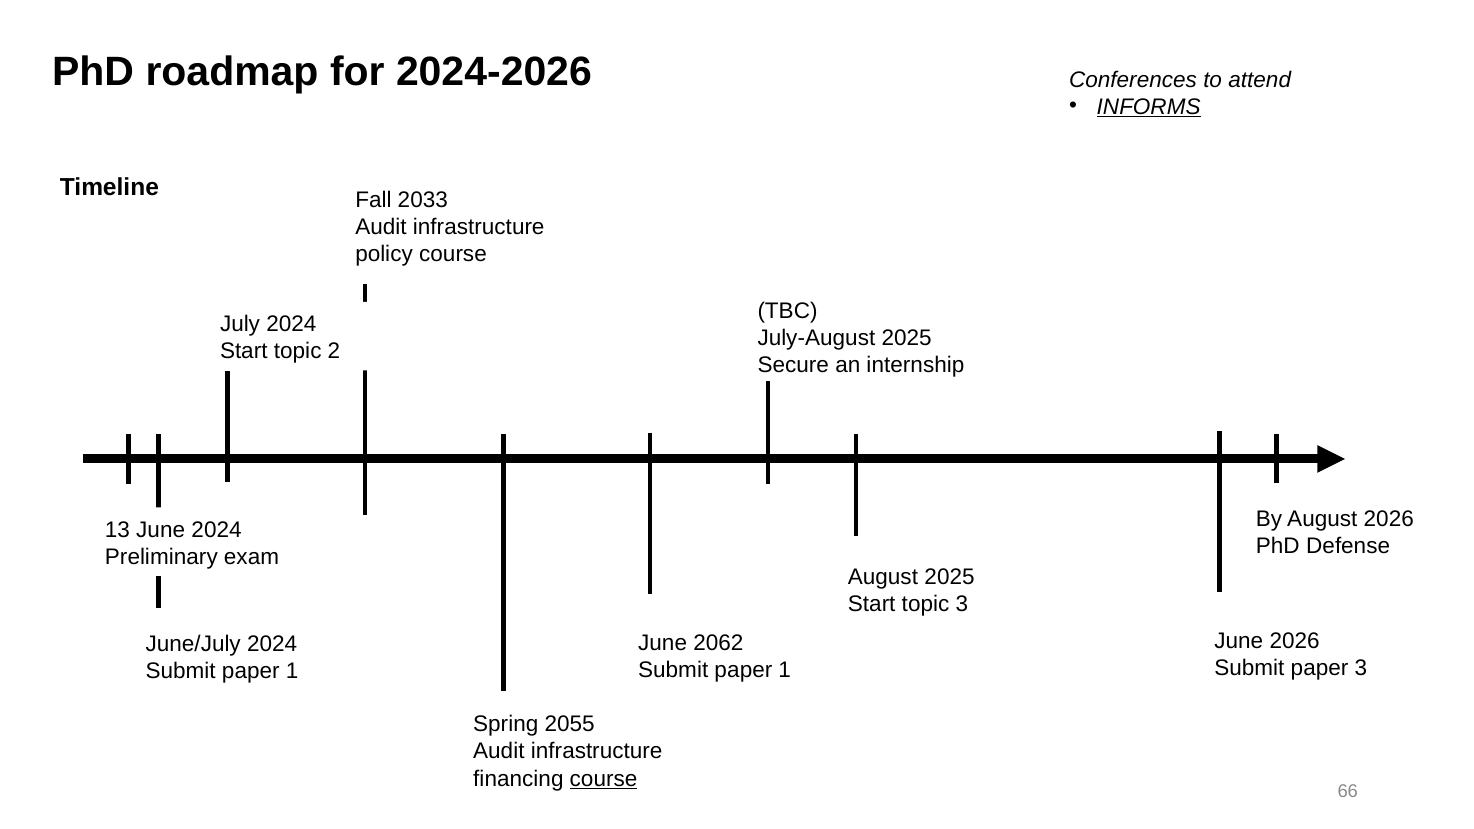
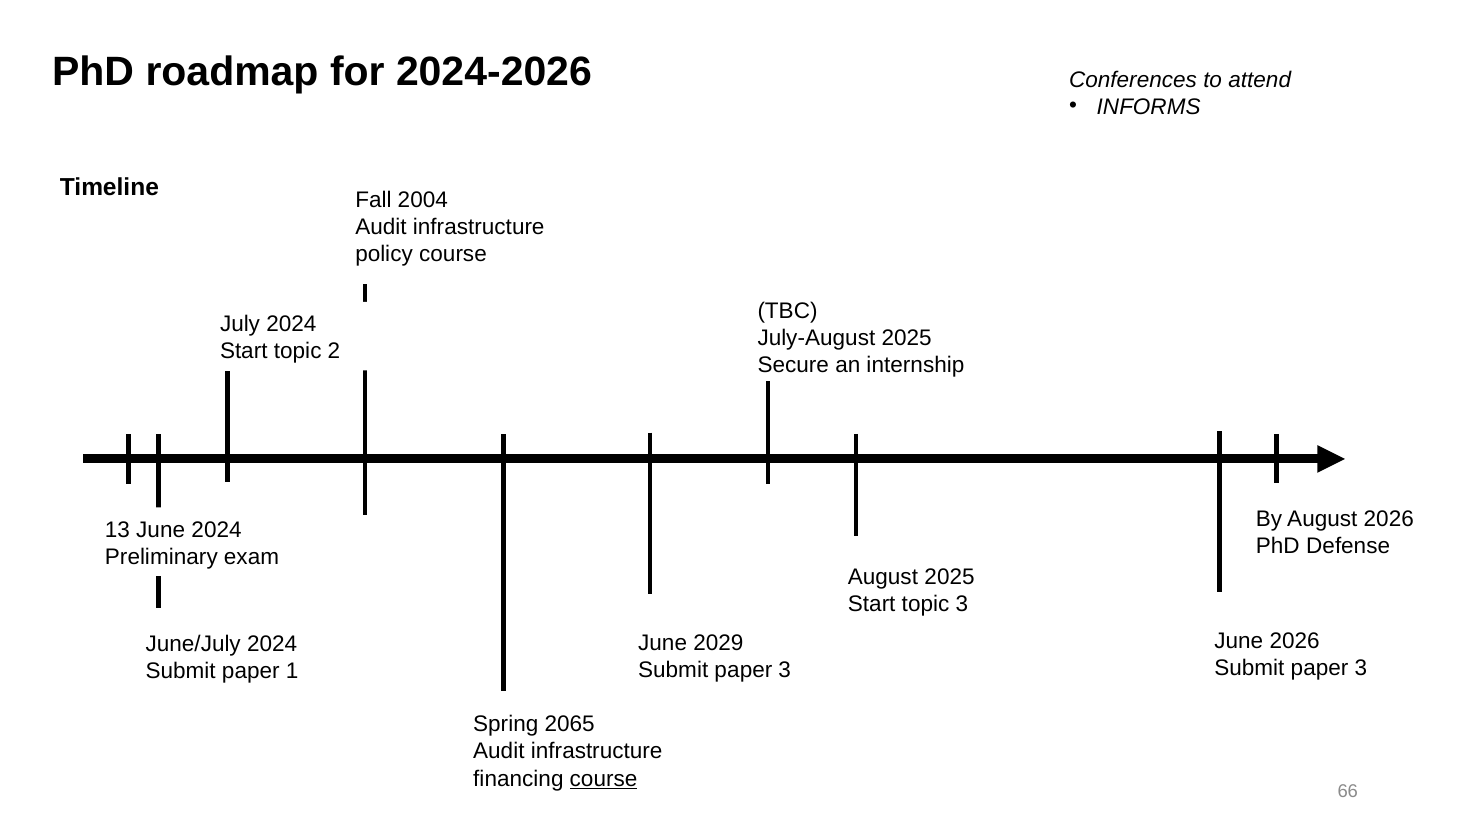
INFORMS underline: present -> none (1149, 107)
2033: 2033 -> 2004 (423, 200)
2062: 2062 -> 2029 (718, 643)
1: 1 -> 3 (785, 670)
2055: 2055 -> 2065 (570, 725)
